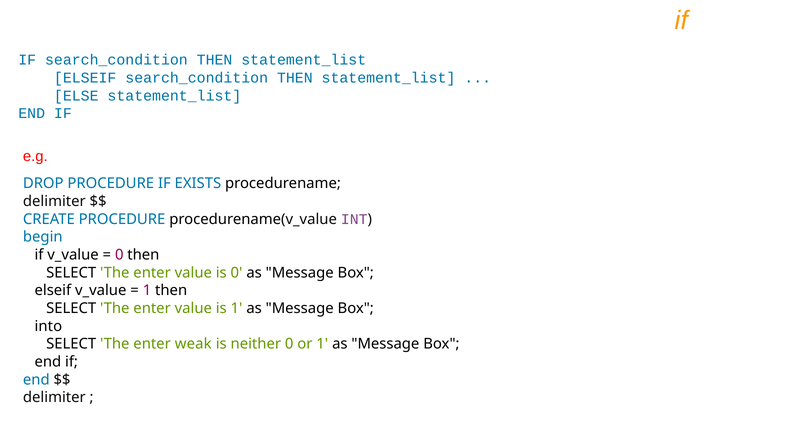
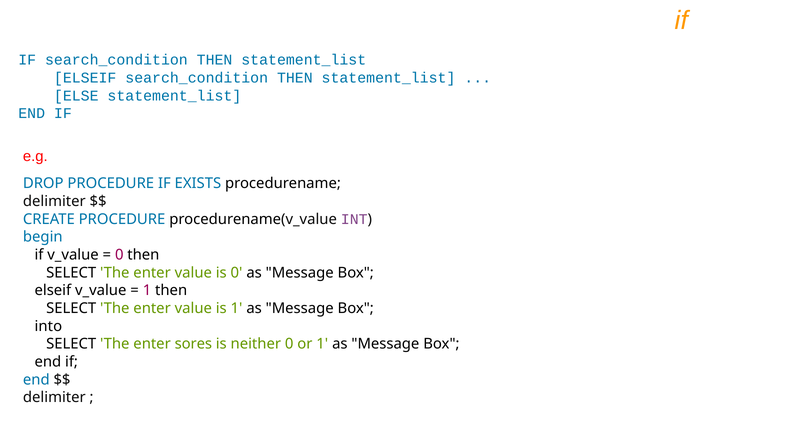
weak: weak -> sores (193, 344)
